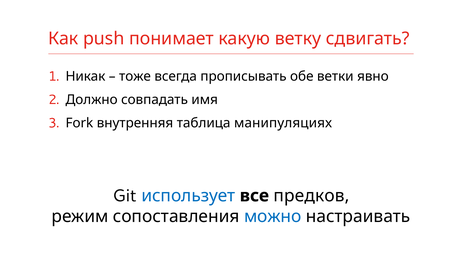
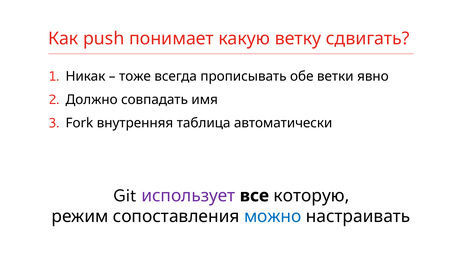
манипуляциях: манипуляциях -> автоматически (283, 123)
использует colour: blue -> purple (188, 196)
предков: предков -> которую (312, 196)
